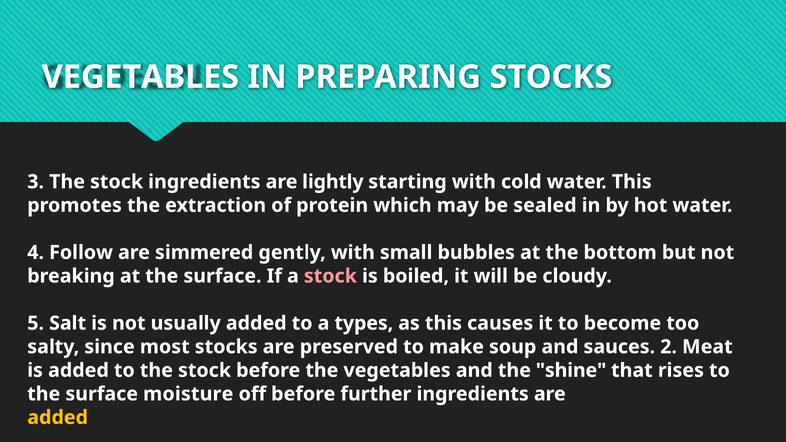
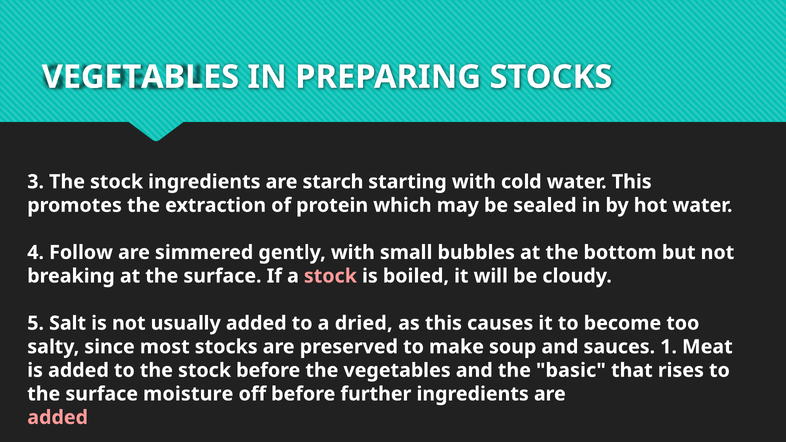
lightly: lightly -> starch (333, 182)
types: types -> dried (364, 323)
2: 2 -> 1 (669, 347)
shine: shine -> basic (571, 370)
added colour: yellow -> pink (58, 418)
